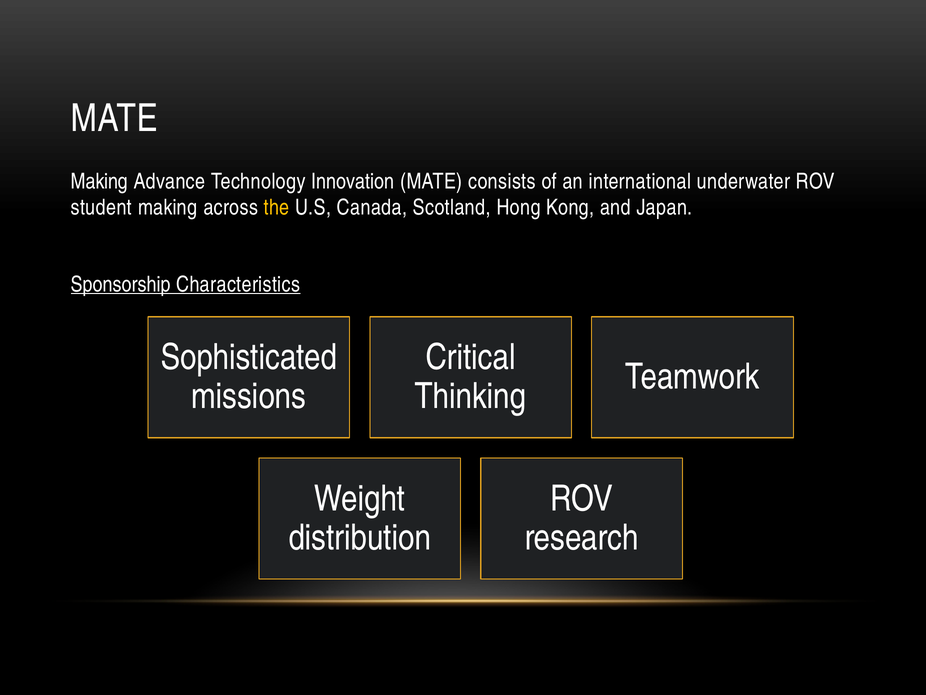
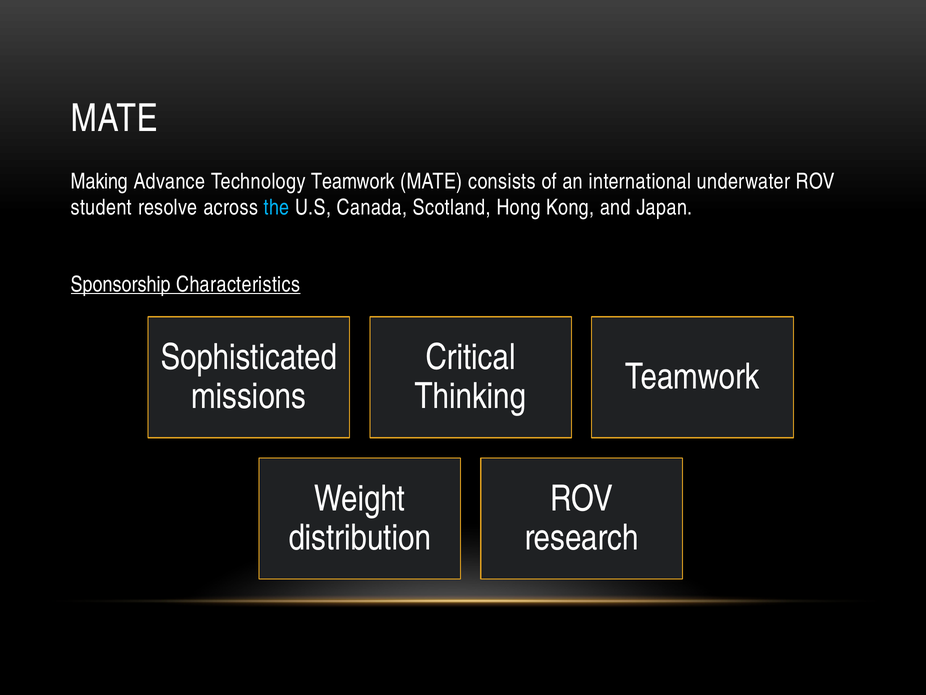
Technology Innovation: Innovation -> Teamwork (353, 181)
student making: making -> resolve (168, 208)
the colour: yellow -> light blue (277, 208)
